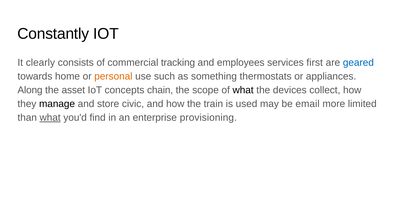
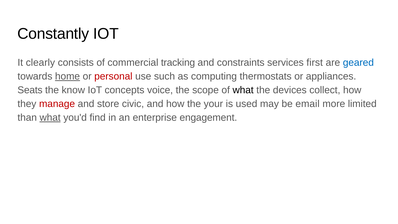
employees: employees -> constraints (241, 63)
home underline: none -> present (68, 76)
personal colour: orange -> red (113, 76)
something: something -> computing (214, 76)
Along: Along -> Seats (30, 90)
asset: asset -> know (73, 90)
chain: chain -> voice (160, 90)
manage colour: black -> red (57, 104)
train: train -> your (213, 104)
provisioning: provisioning -> engagement (208, 117)
